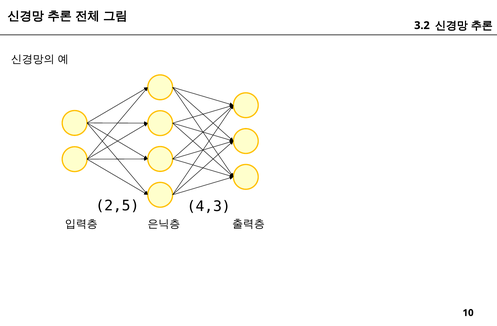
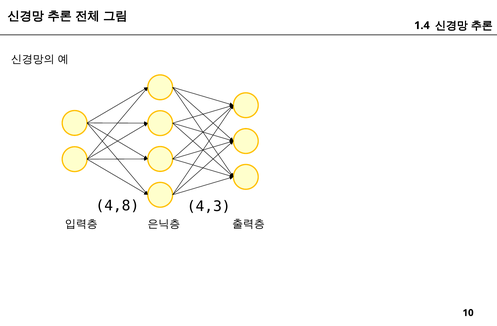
3.2: 3.2 -> 1.4 (422, 25)
2,5: 2,5 -> 4,8 (117, 206)
